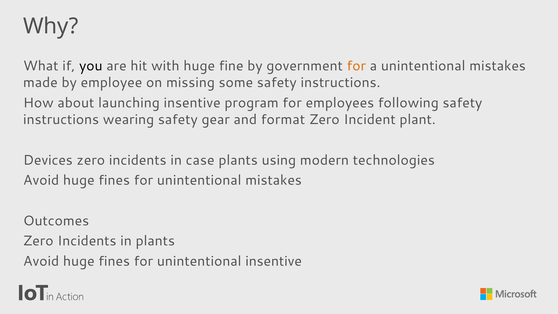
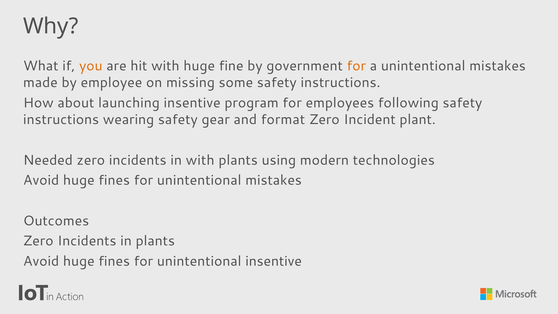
you colour: black -> orange (91, 66)
Devices: Devices -> Needed (48, 160)
in case: case -> with (200, 160)
